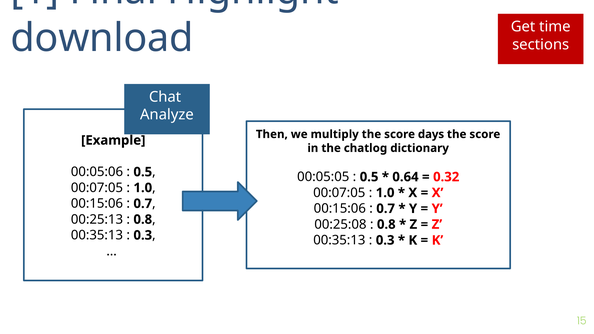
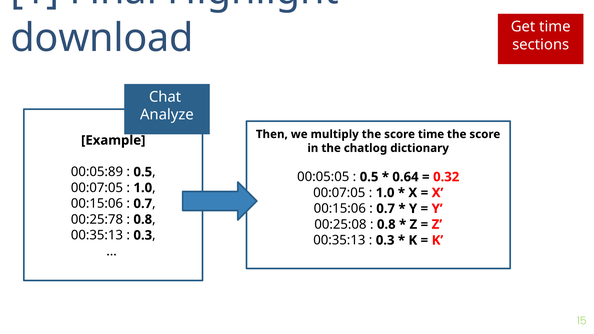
score days: days -> time (431, 134)
00:05:06: 00:05:06 -> 00:05:89 (97, 172)
00:25:13: 00:25:13 -> 00:25:78 (97, 220)
